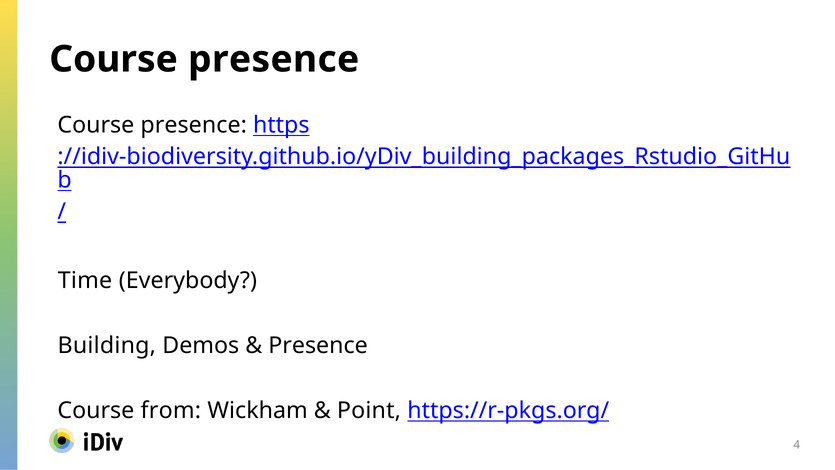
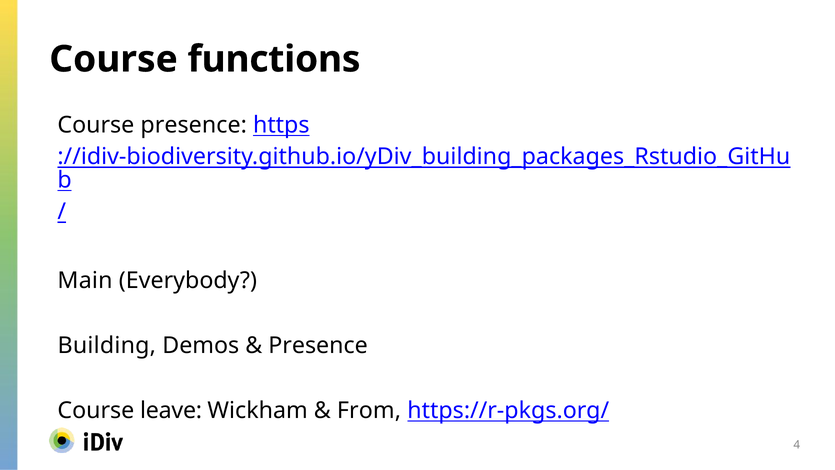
presence: presence -> functions (274, 59)
Time: Time -> Main (85, 280)
from: from -> leave (171, 410)
Point: Point -> From (369, 410)
